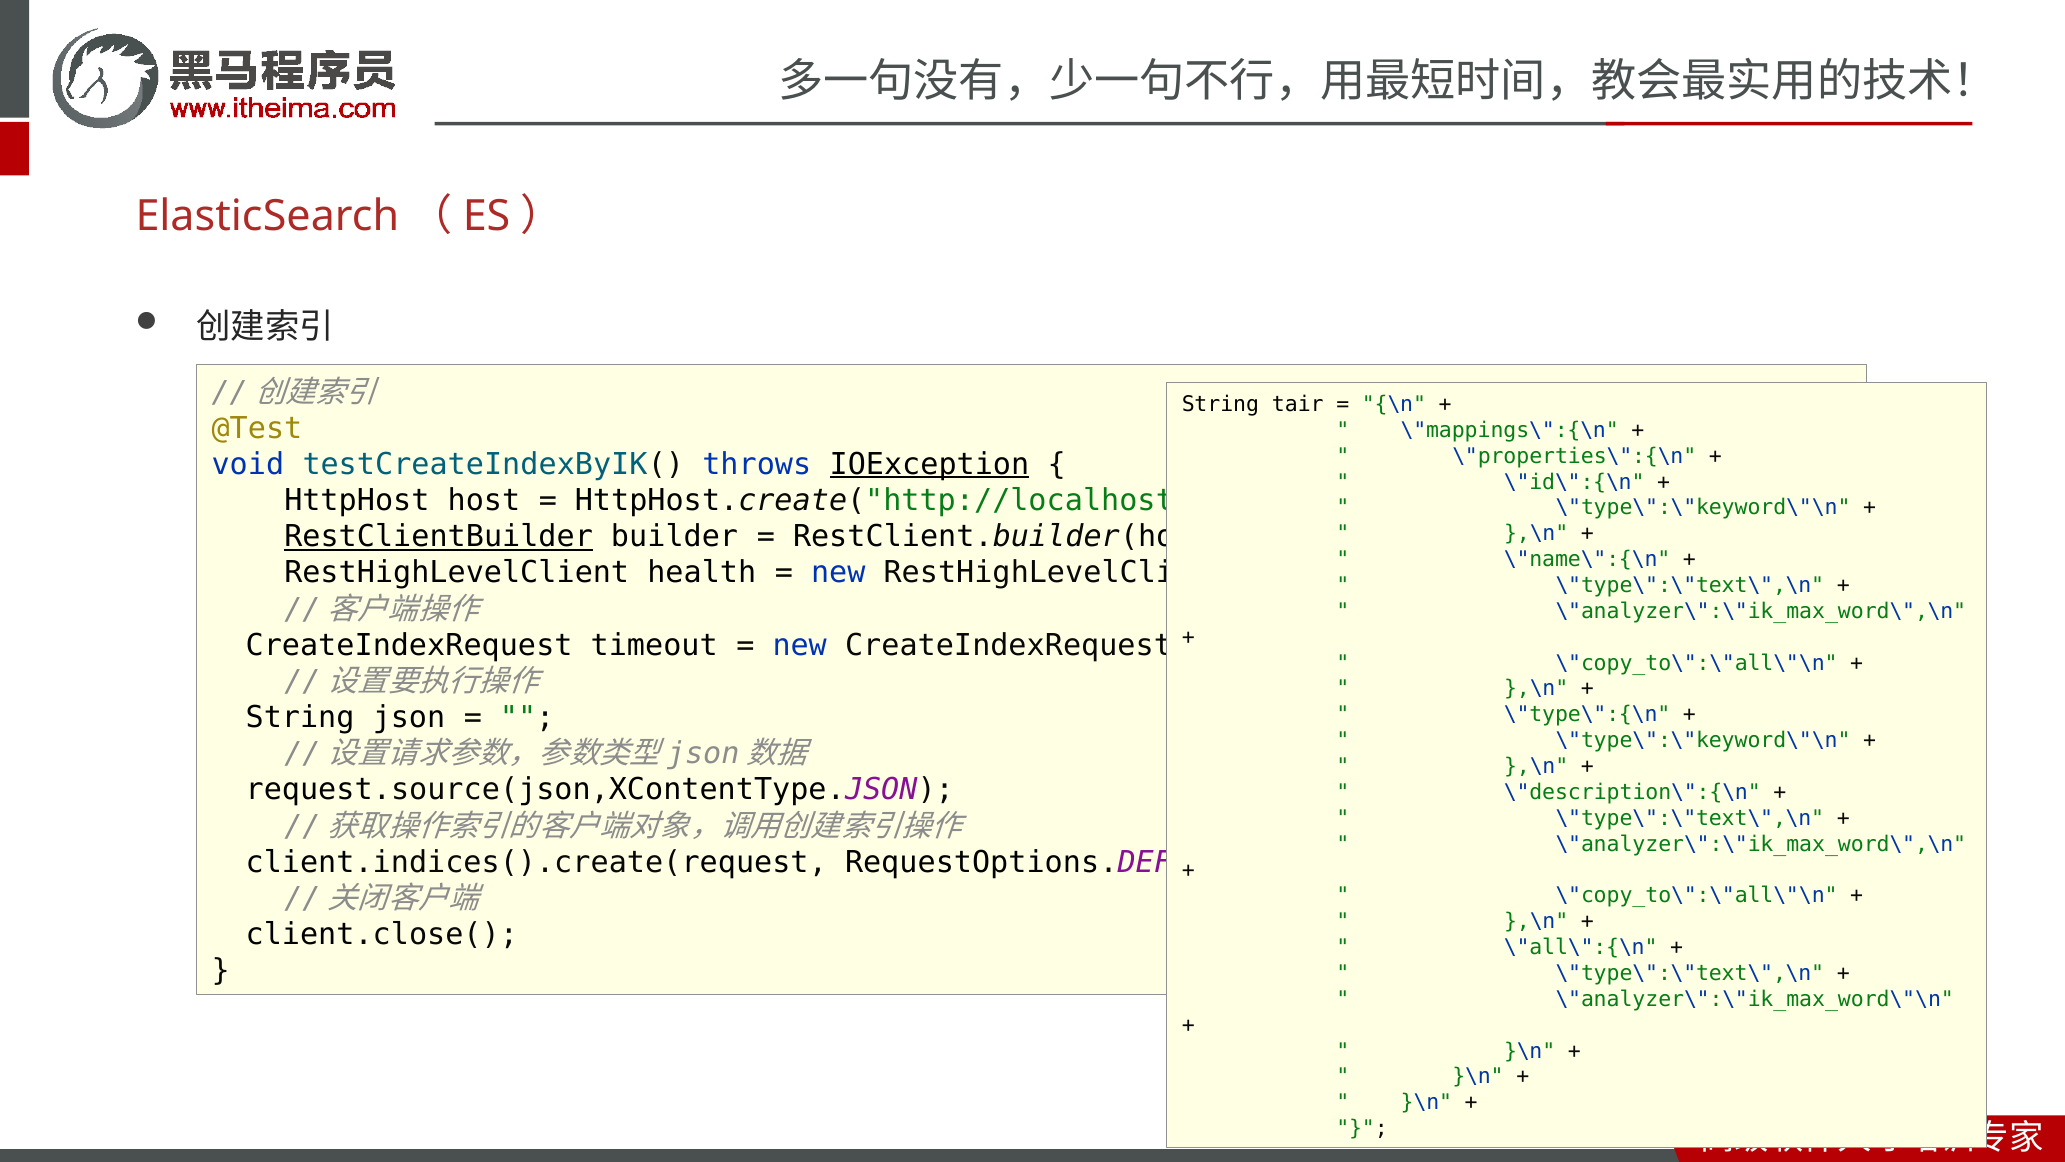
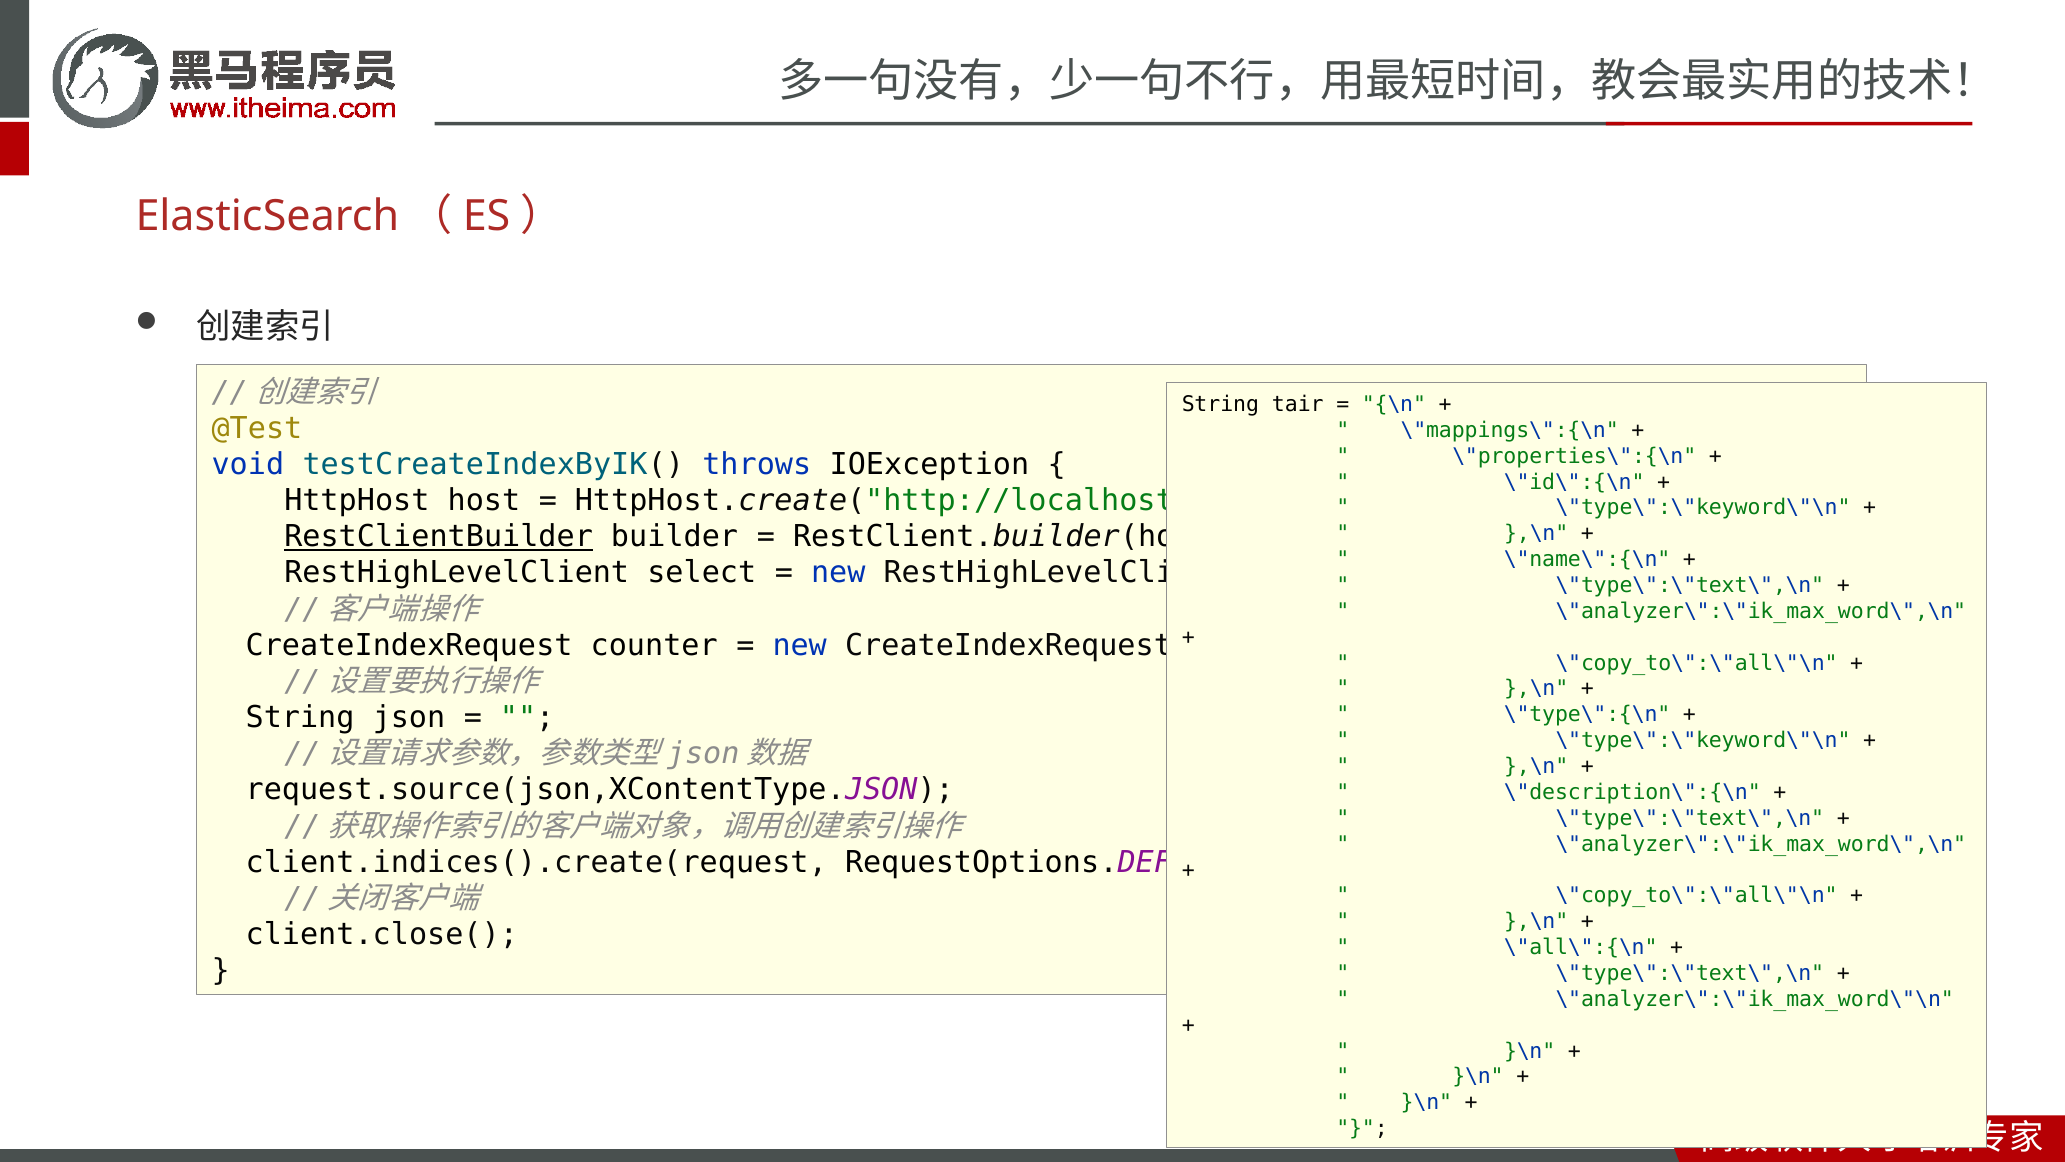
IOException underline: present -> none (929, 464)
health: health -> select (702, 573)
timeout: timeout -> counter (654, 645)
